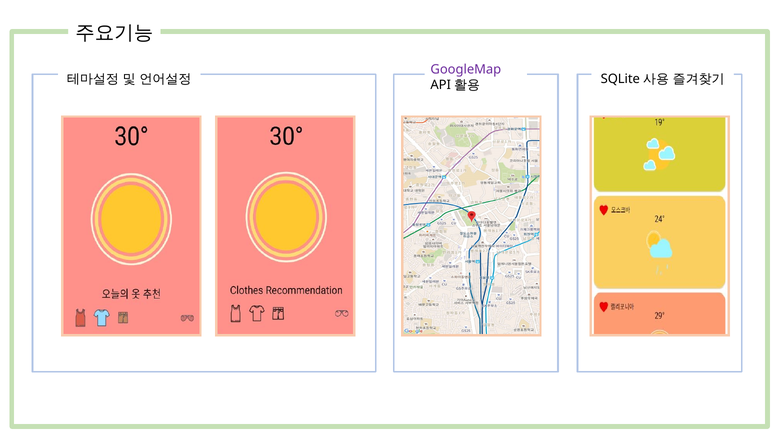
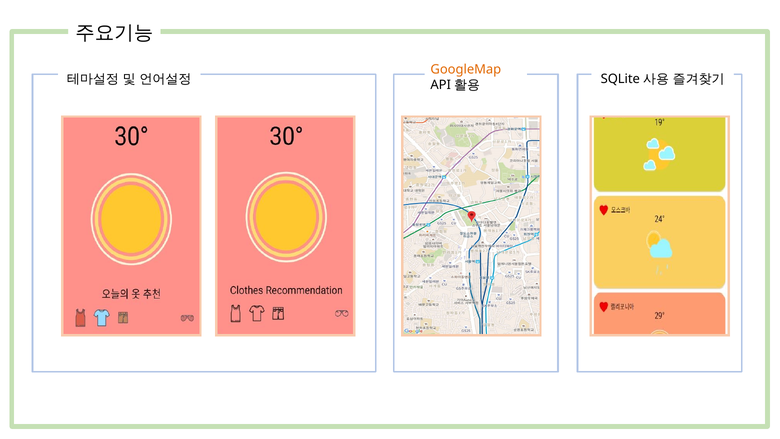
GoogleMap colour: purple -> orange (466, 69)
